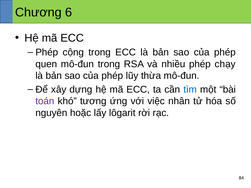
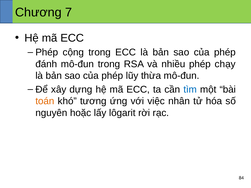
6: 6 -> 7 (69, 12)
quen: quen -> đánh (46, 64)
toán colour: purple -> orange (45, 101)
